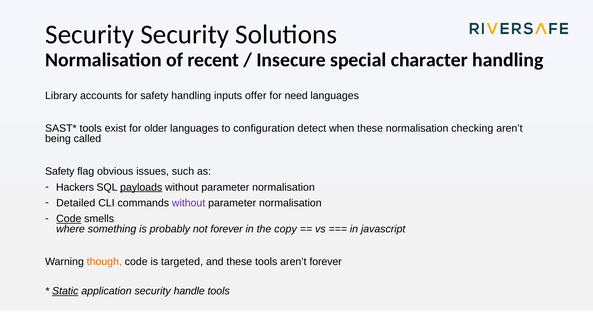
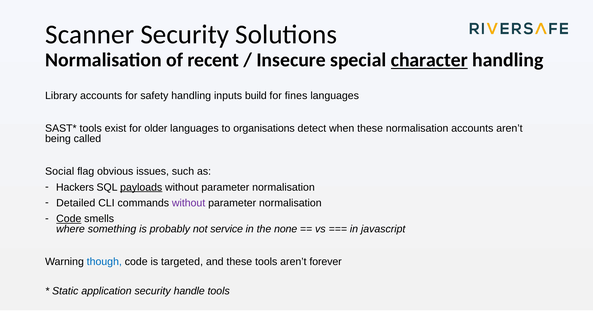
Security: Security -> Scanner (90, 34)
character underline: none -> present (429, 60)
offer: offer -> build (256, 96)
need: need -> fines (296, 96)
configuration: configuration -> organisations (264, 128)
normalisation checking: checking -> accounts (472, 128)
Safety: Safety -> Social (60, 171)
not forever: forever -> service (227, 229)
copy: copy -> none (286, 229)
though colour: orange -> blue (104, 261)
Static underline: present -> none (65, 291)
